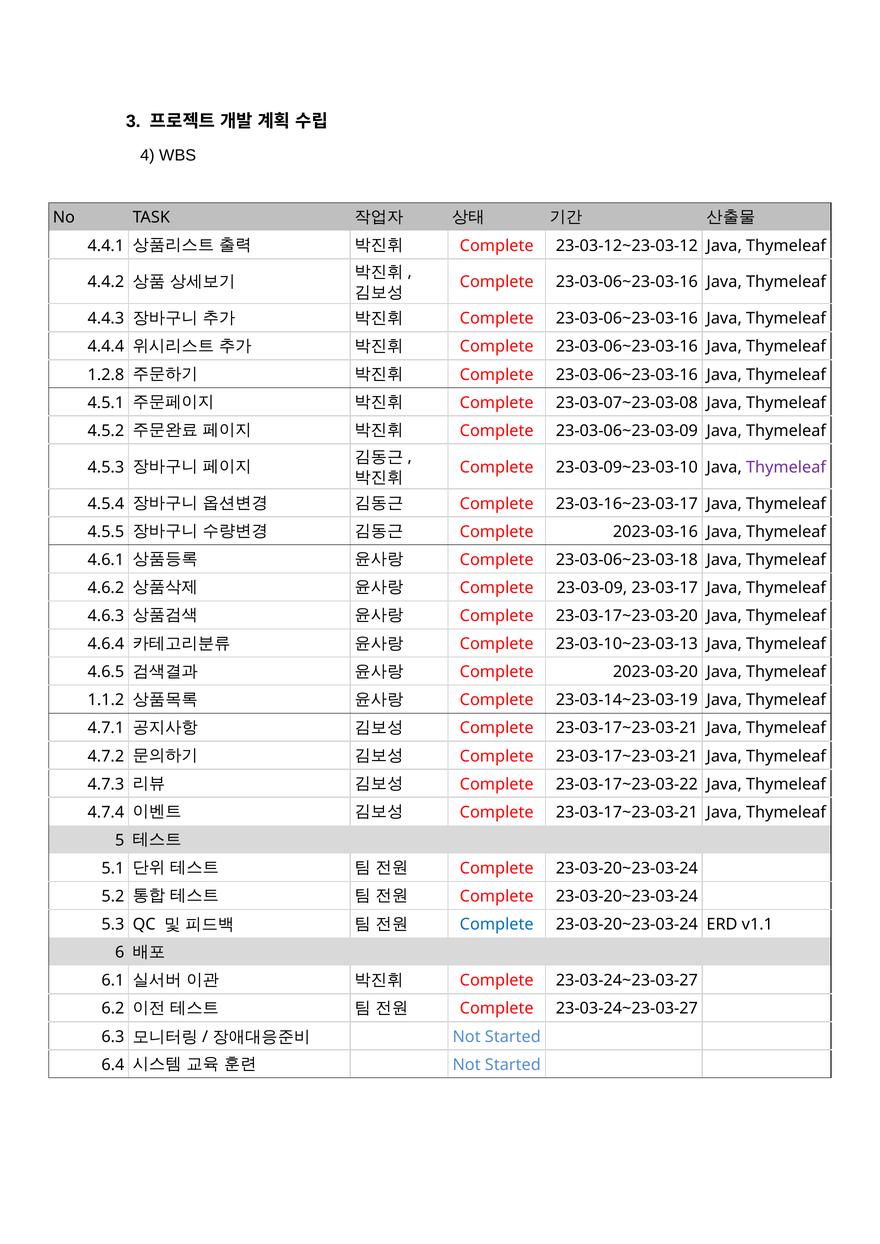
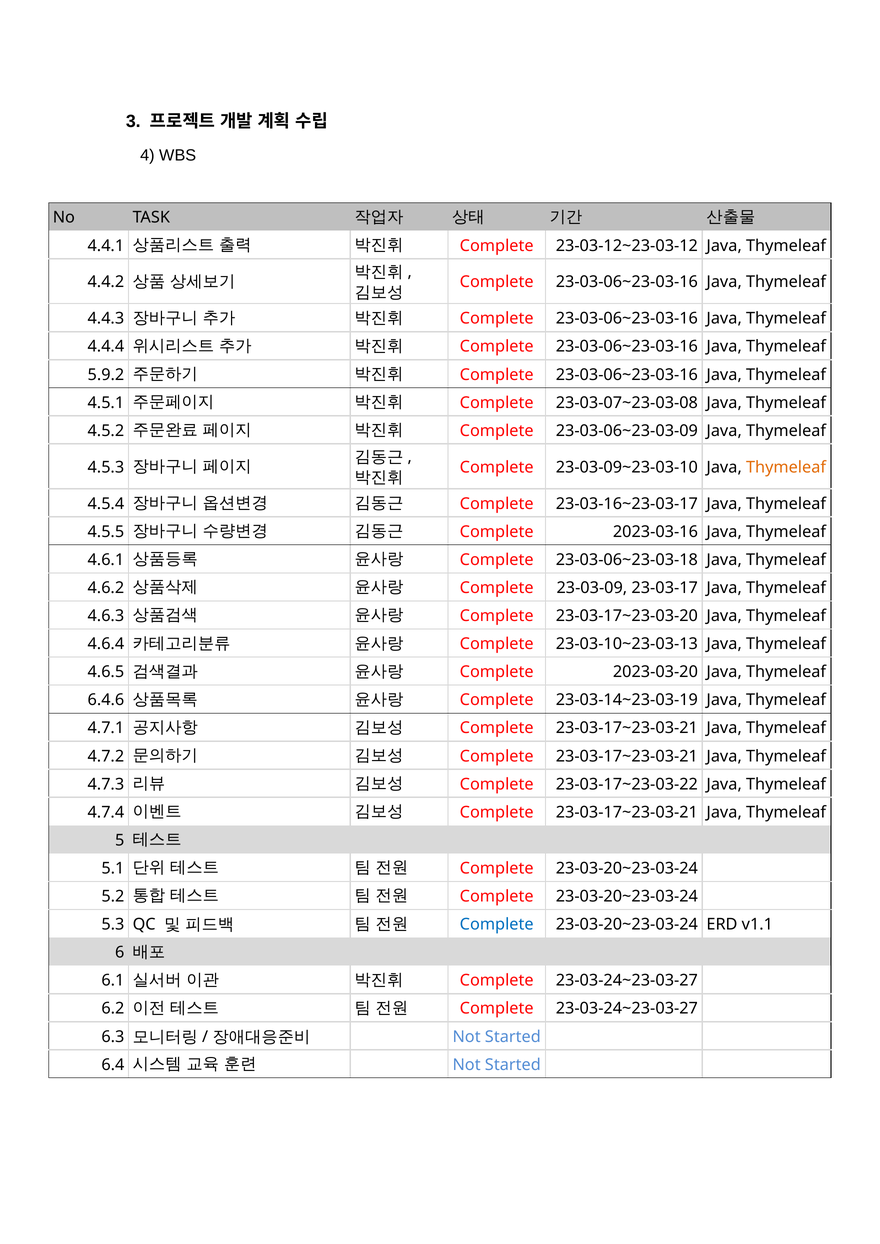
1.2.8: 1.2.8 -> 5.9.2 (106, 375)
Thymeleaf colour: purple -> orange (786, 467)
1.1.2: 1.1.2 -> 6.4.6 (106, 700)
